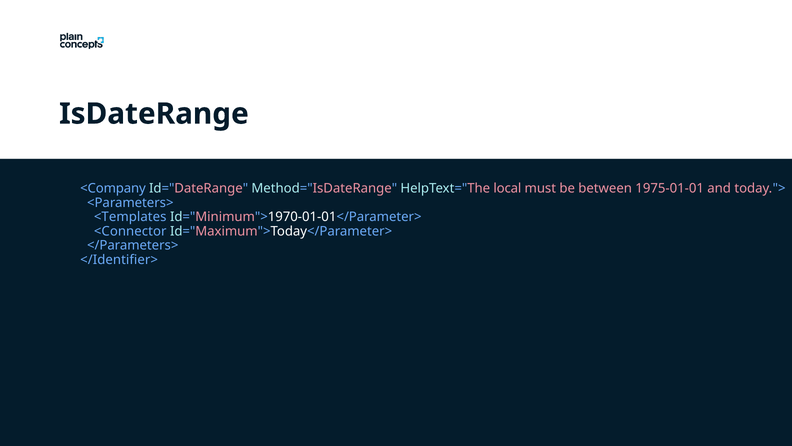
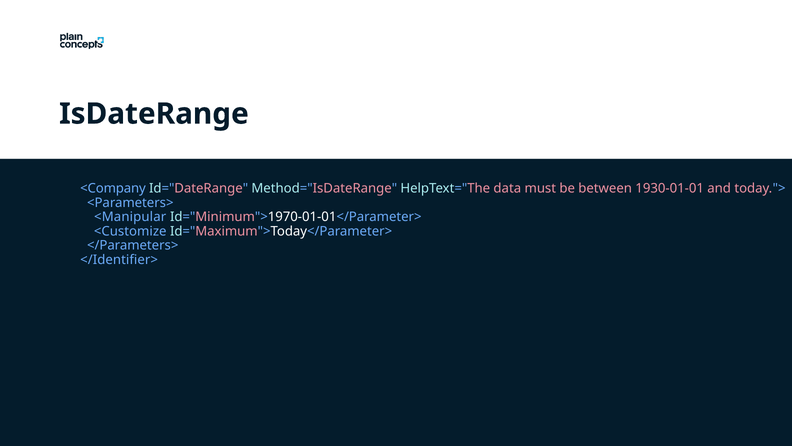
local: local -> data (507, 188)
1975-01-01: 1975-01-01 -> 1930-01-01 (670, 188)
<Templates: <Templates -> <Manipular (130, 217)
<Connector: <Connector -> <Customize (130, 231)
